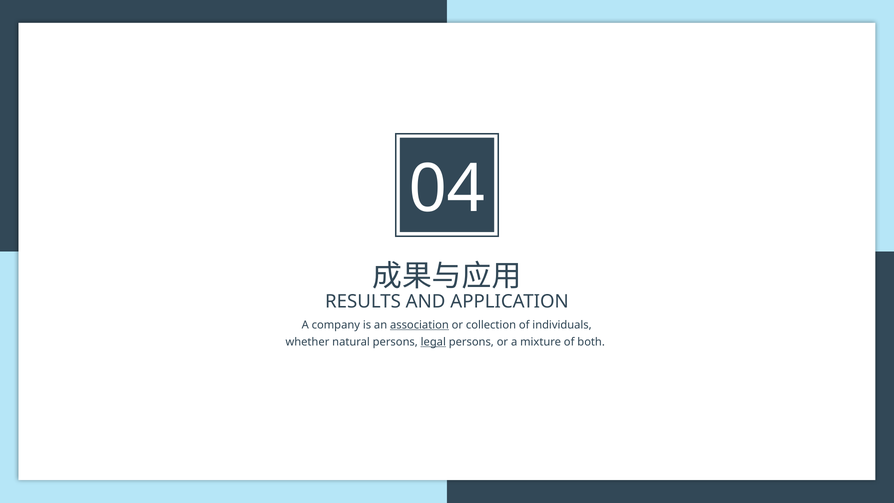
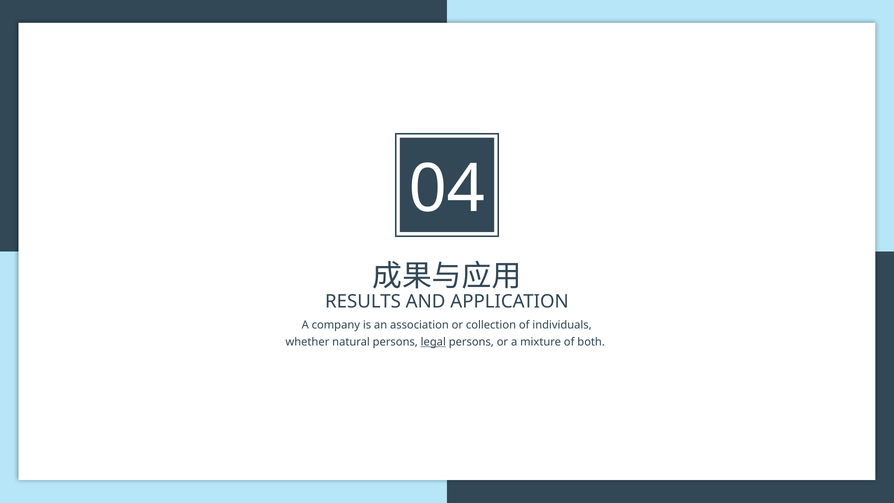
association underline: present -> none (419, 325)
